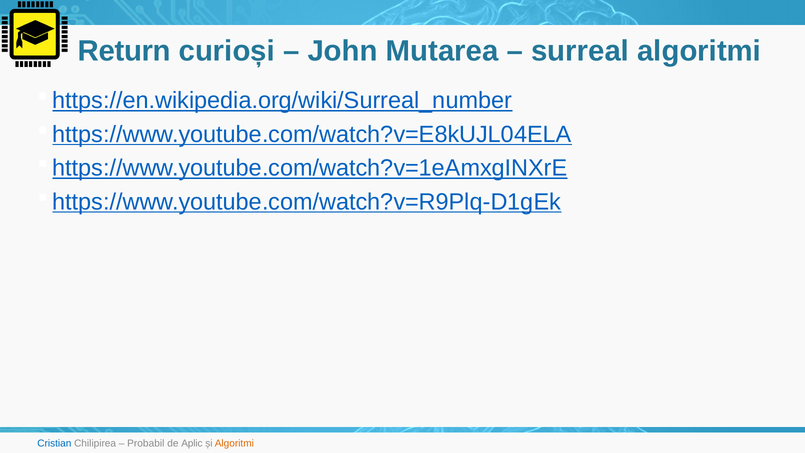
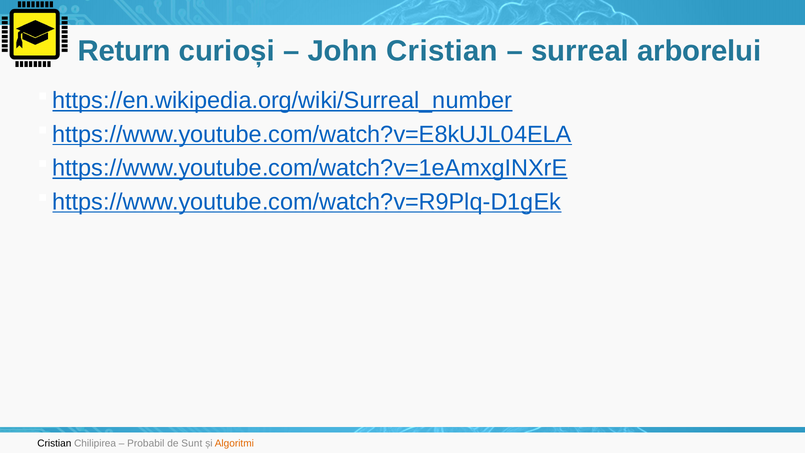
John Mutarea: Mutarea -> Cristian (442, 51)
surreal algoritmi: algoritmi -> arborelui (699, 51)
Cristian colour: blue -> black (54, 443)
Aplic: Aplic -> Sunt (192, 443)
